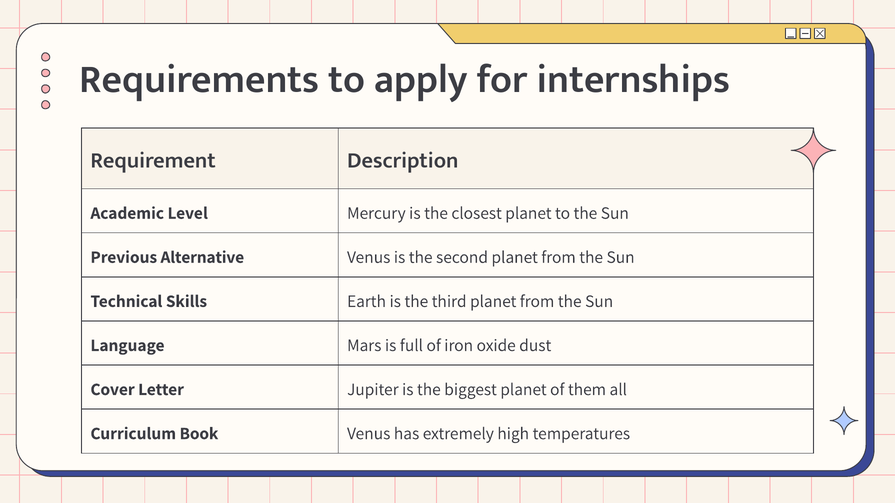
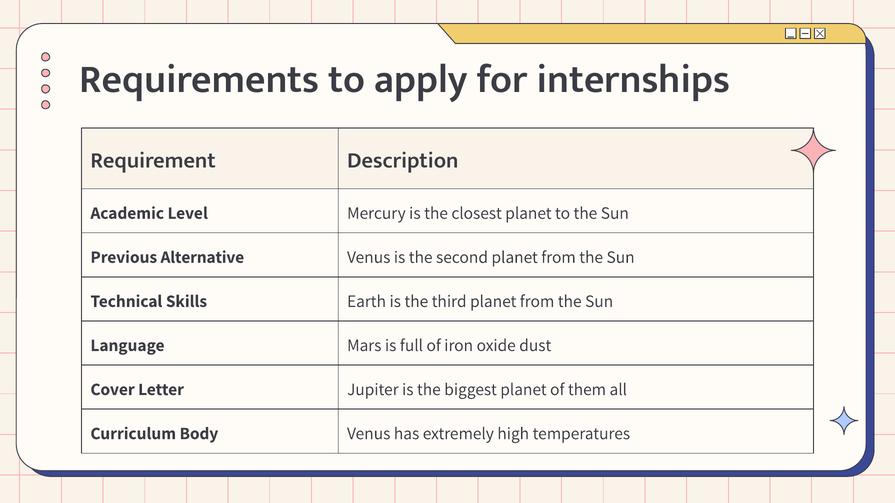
Book: Book -> Body (199, 434)
